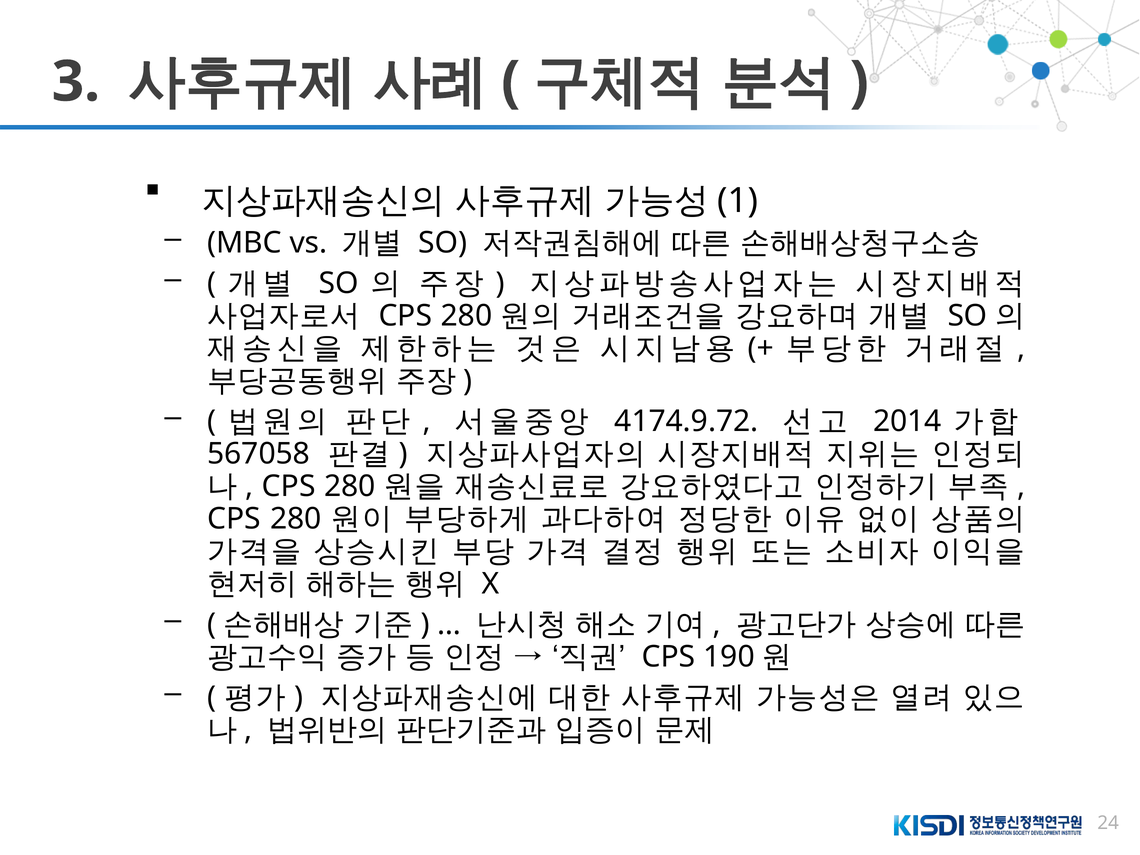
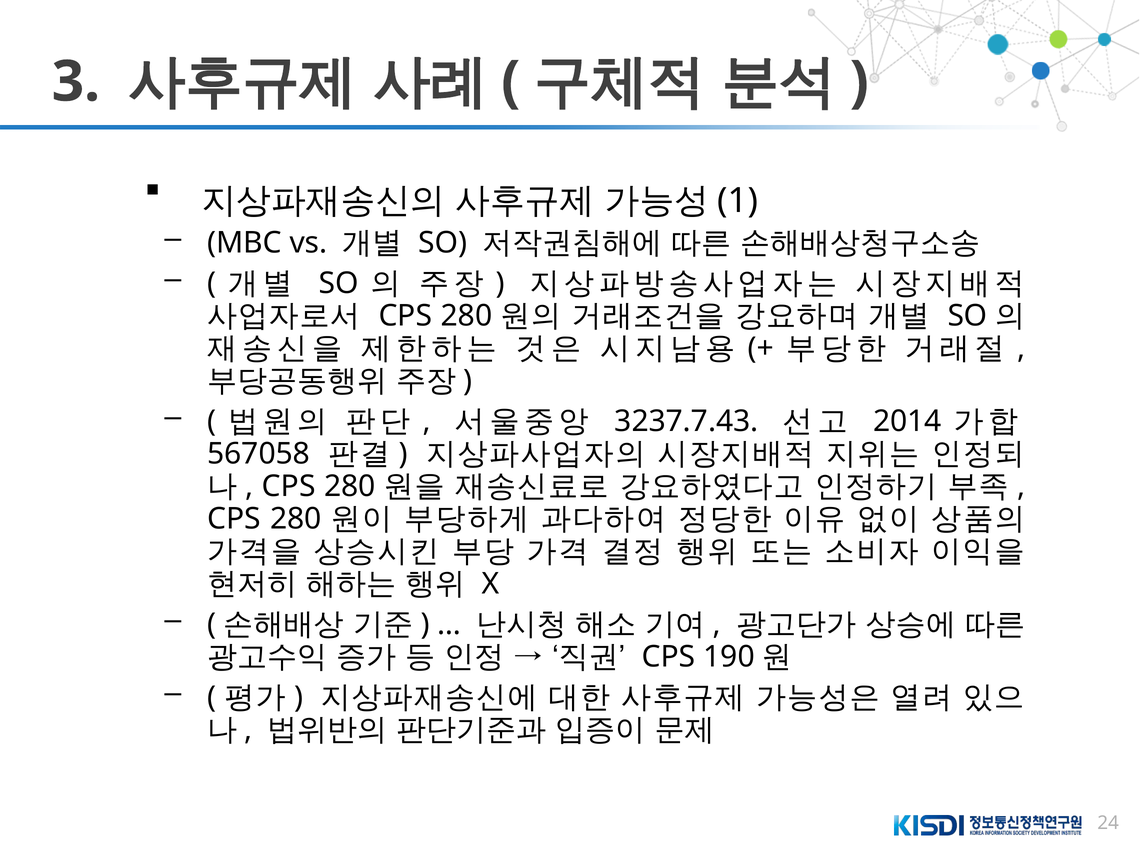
4174.9.72: 4174.9.72 -> 3237.7.43 (686, 422)
